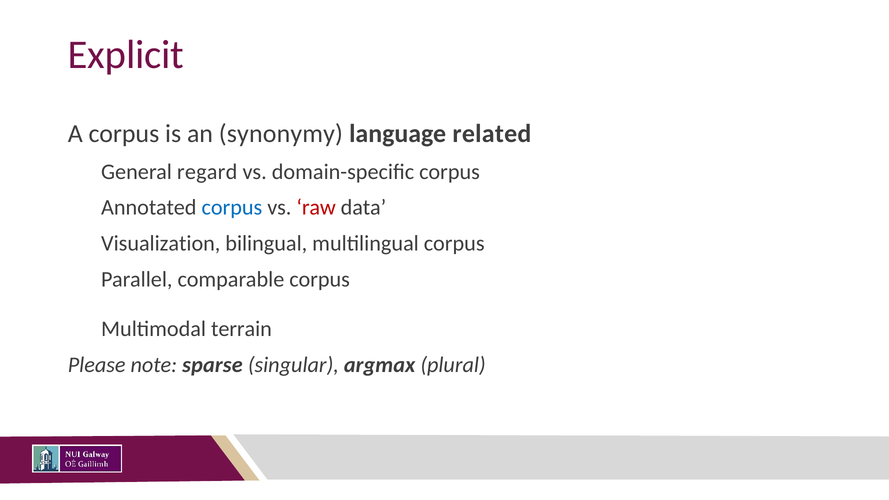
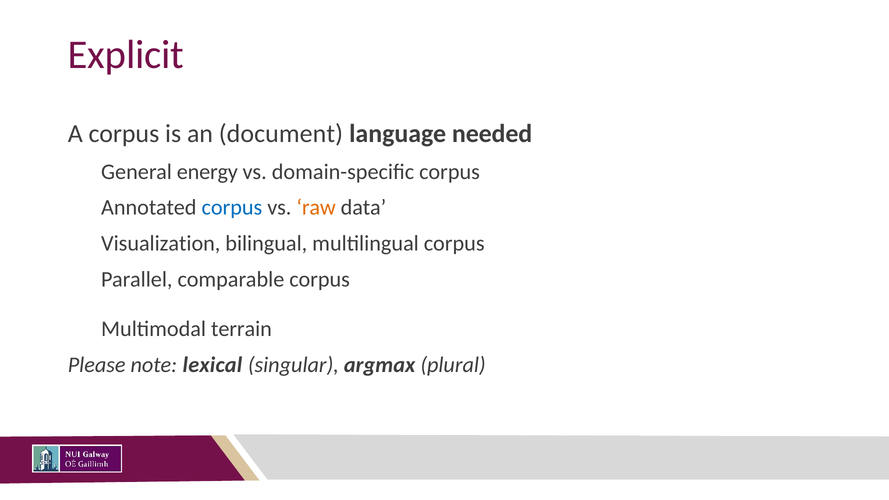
synonymy: synonymy -> document (281, 134)
related: related -> needed (492, 134)
regard: regard -> energy (207, 172)
raw colour: red -> orange (316, 208)
sparse: sparse -> lexical (212, 365)
